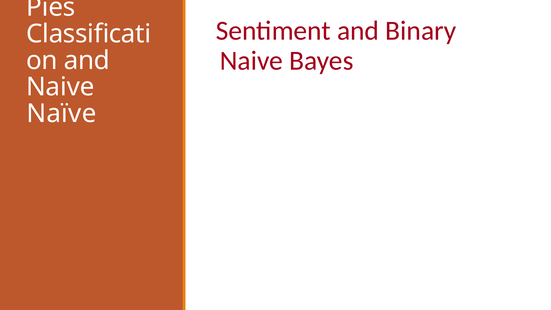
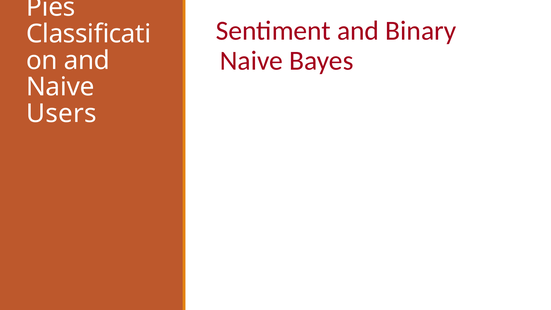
Naïve: Naïve -> Users (61, 114)
